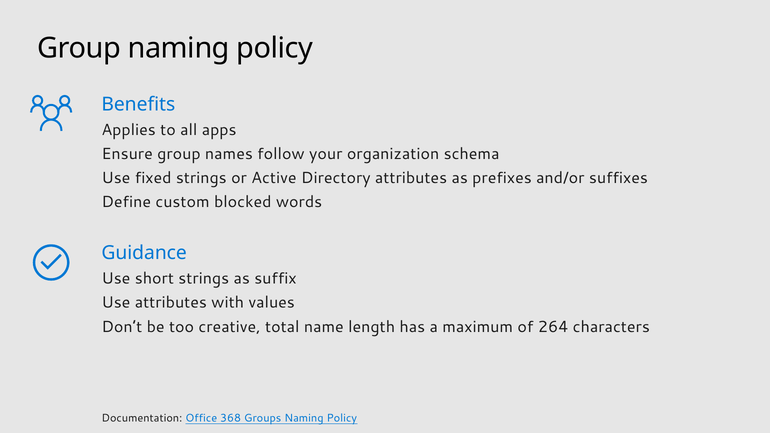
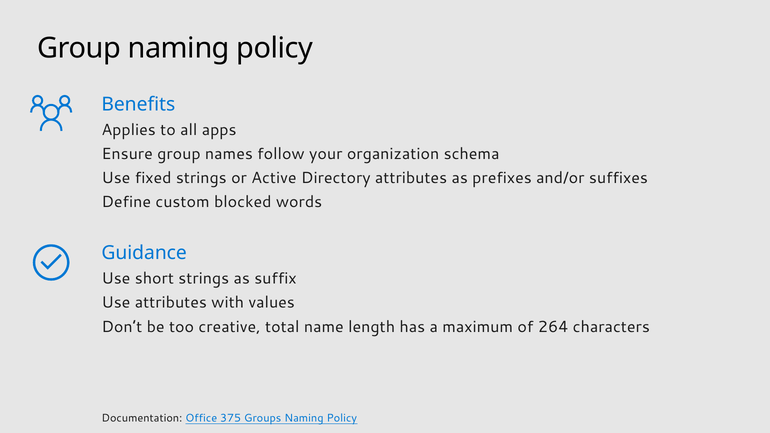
368: 368 -> 375 (231, 418)
